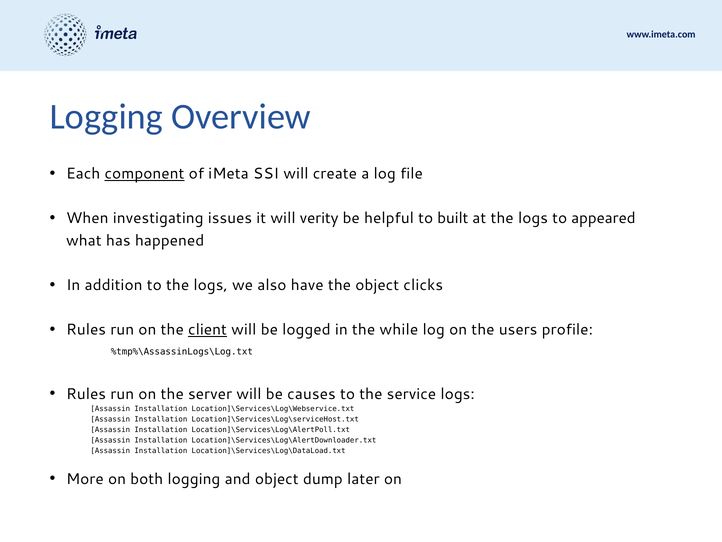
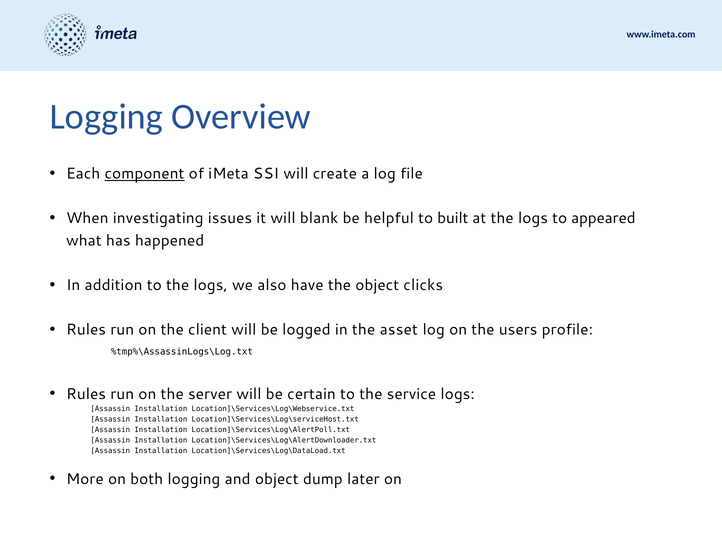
verity: verity -> blank (319, 218)
client underline: present -> none (208, 329)
while: while -> asset (399, 329)
causes: causes -> certain (312, 394)
